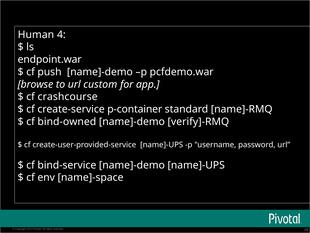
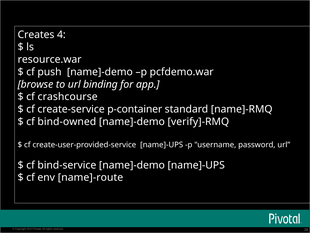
Human: Human -> Creates (36, 35)
endpoint.war: endpoint.war -> resource.war (50, 59)
custom: custom -> binding (100, 84)
name]-space: name]-space -> name]-route (90, 177)
